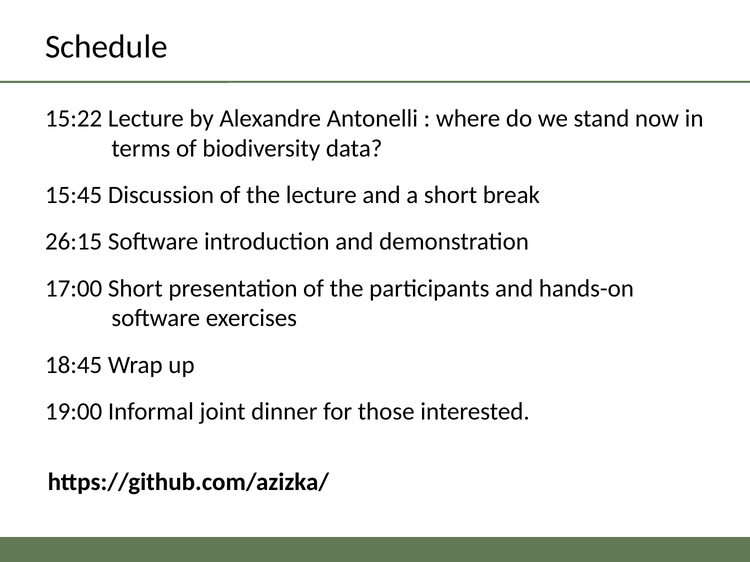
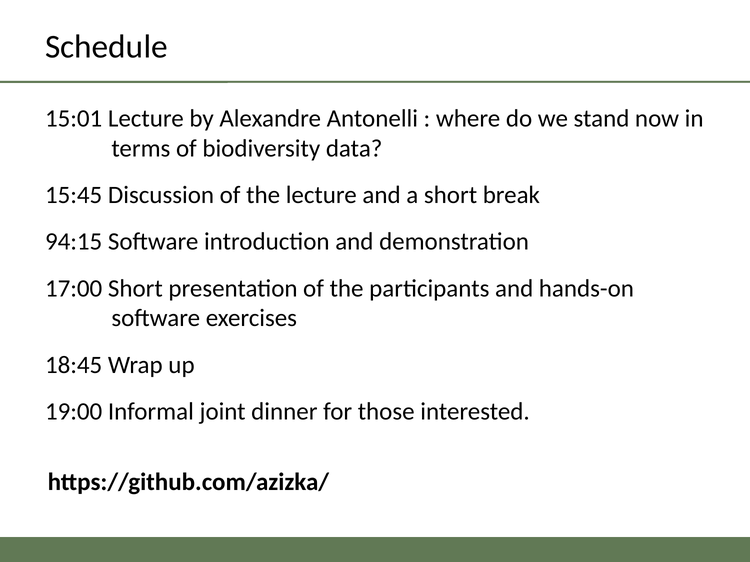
15:22: 15:22 -> 15:01 (74, 119)
26:15: 26:15 -> 94:15 (74, 242)
